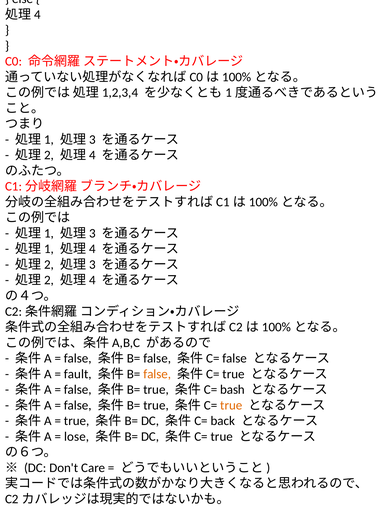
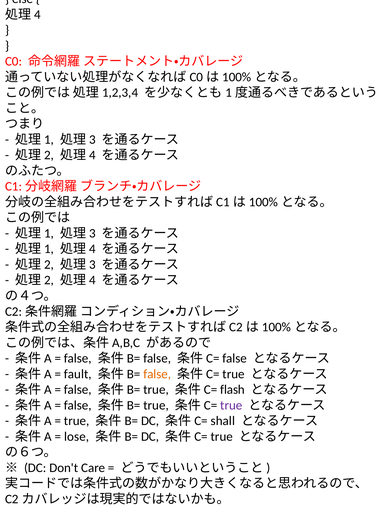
bash: bash -> flash (233, 389)
true colour: orange -> purple (231, 404)
back: back -> shall (223, 420)
